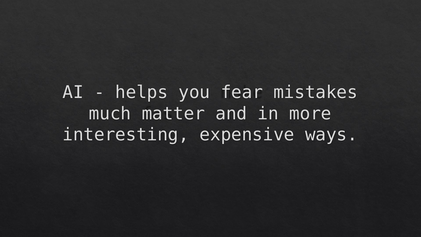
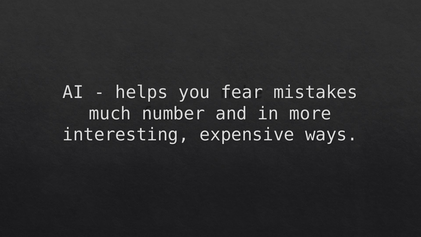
matter: matter -> number (173, 113)
